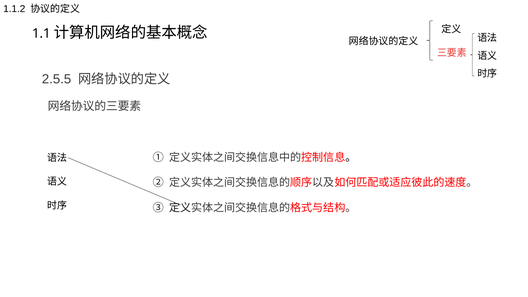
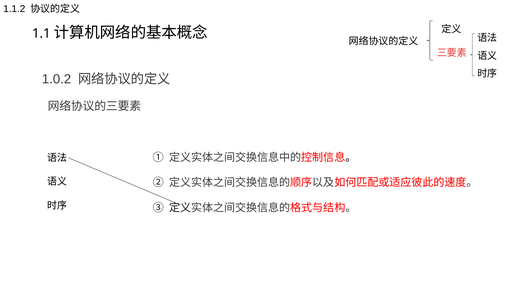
2.5.5: 2.5.5 -> 1.0.2 (57, 79)
